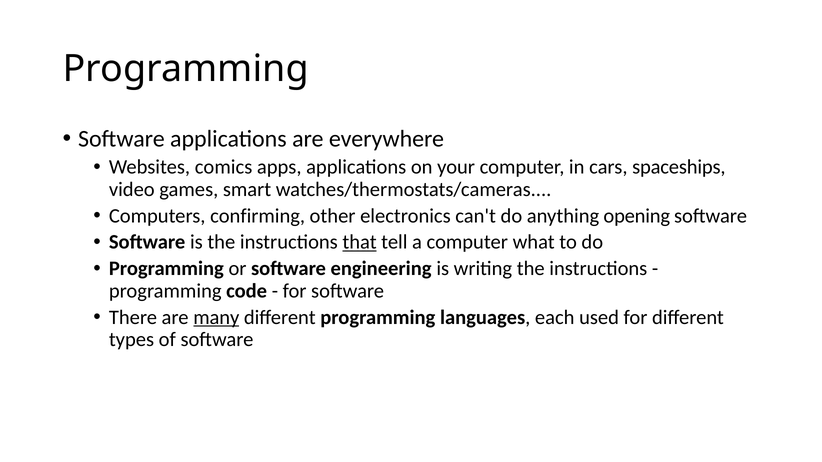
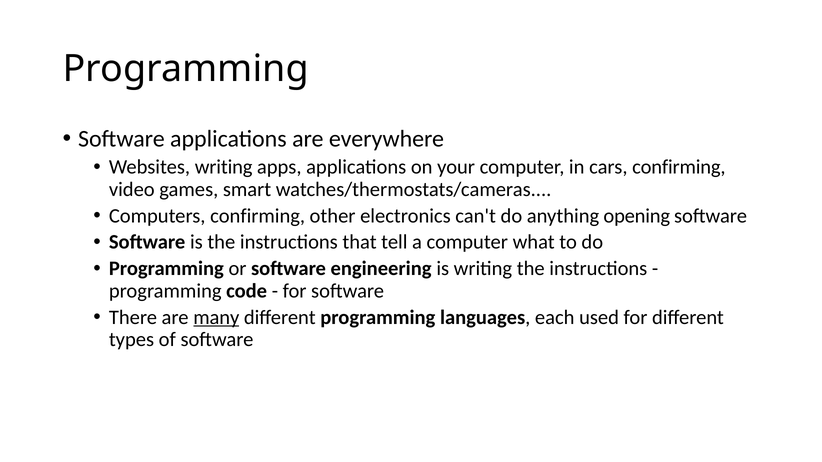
Websites comics: comics -> writing (224, 167)
cars spaceships: spaceships -> confirming (679, 167)
that underline: present -> none (360, 242)
